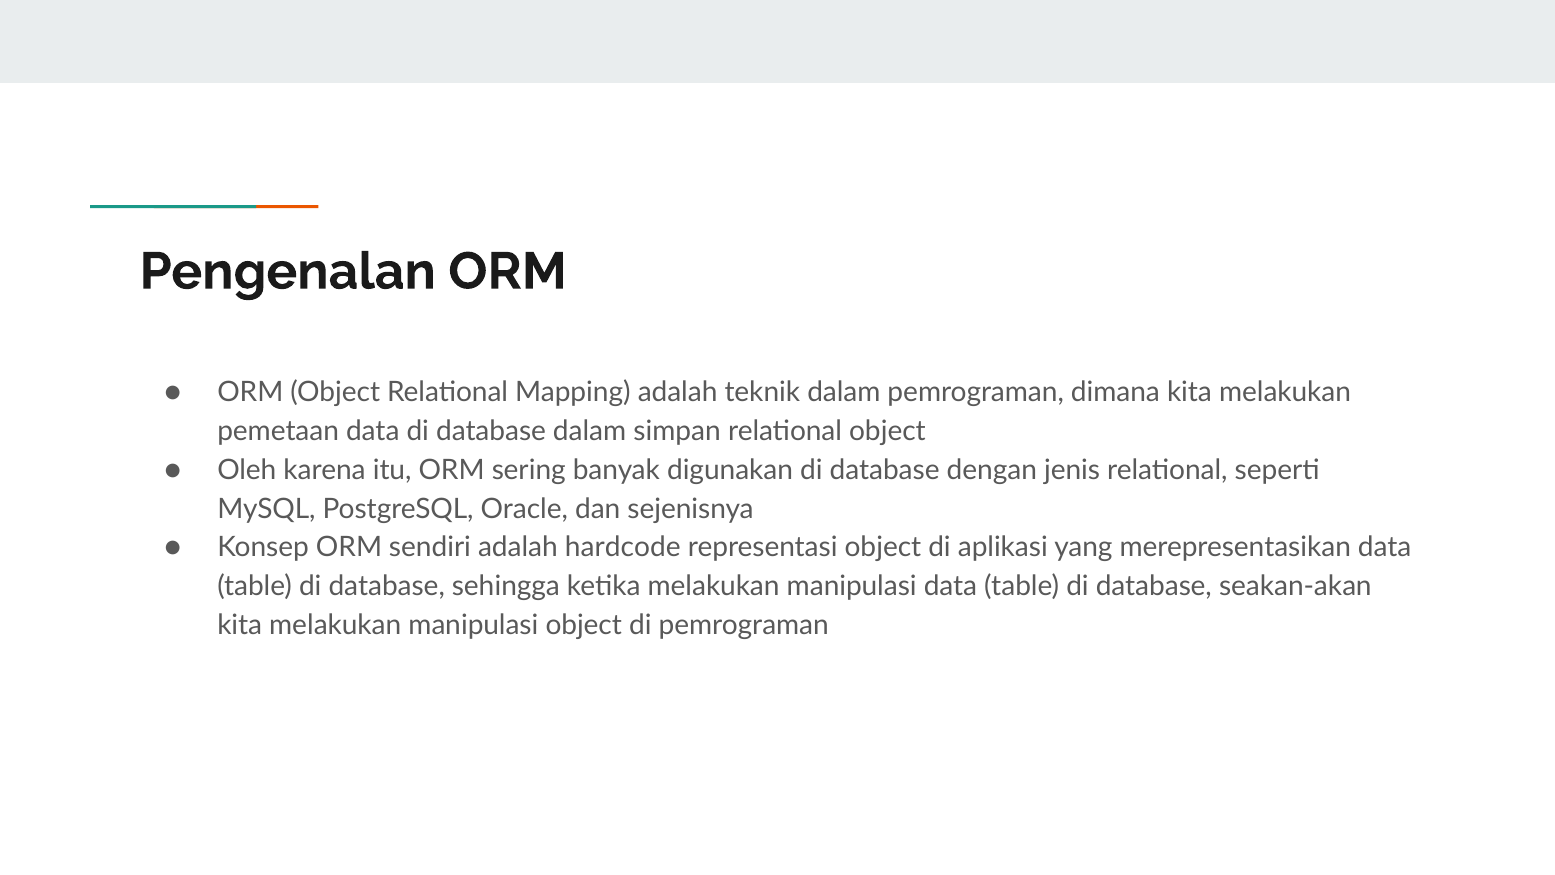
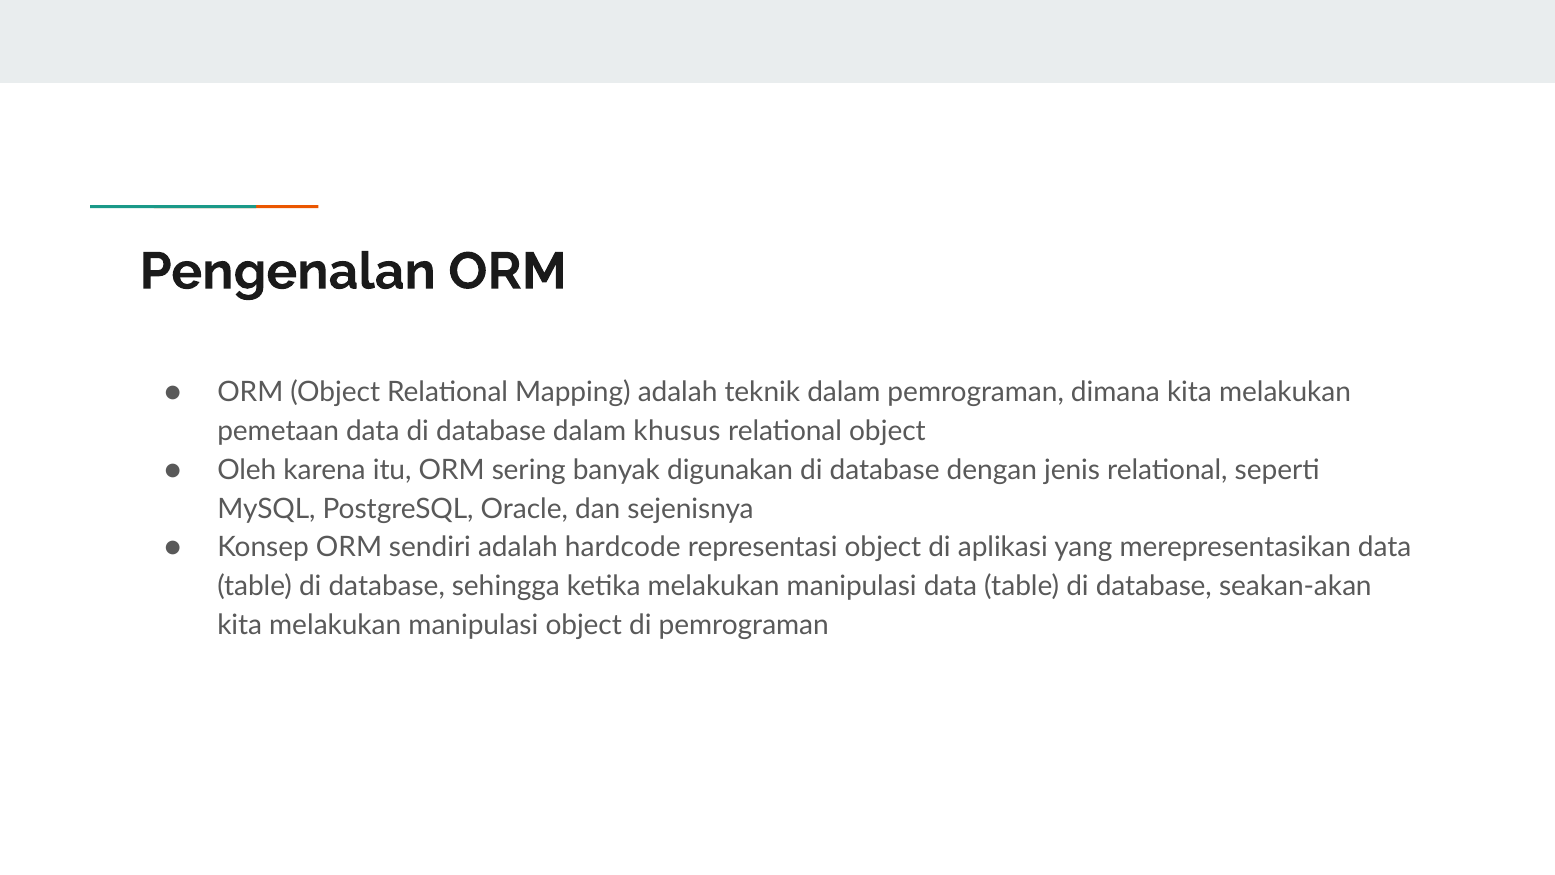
simpan: simpan -> khusus (677, 431)
